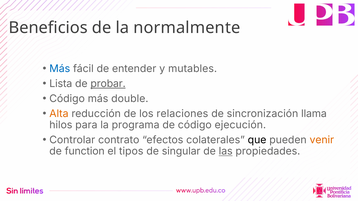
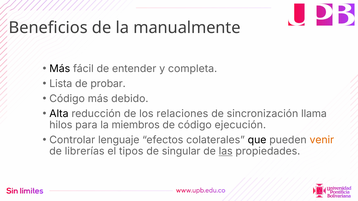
normalmente: normalmente -> manualmente (187, 28)
Más colour: blue -> black (60, 69)
mutables: mutables -> completa (193, 69)
probar underline: present -> none (108, 84)
double: double -> debido (130, 99)
Alta colour: orange -> black (59, 114)
programa: programa -> miembros (136, 125)
contrato: contrato -> lenguaje (119, 140)
function: function -> librerías (85, 152)
